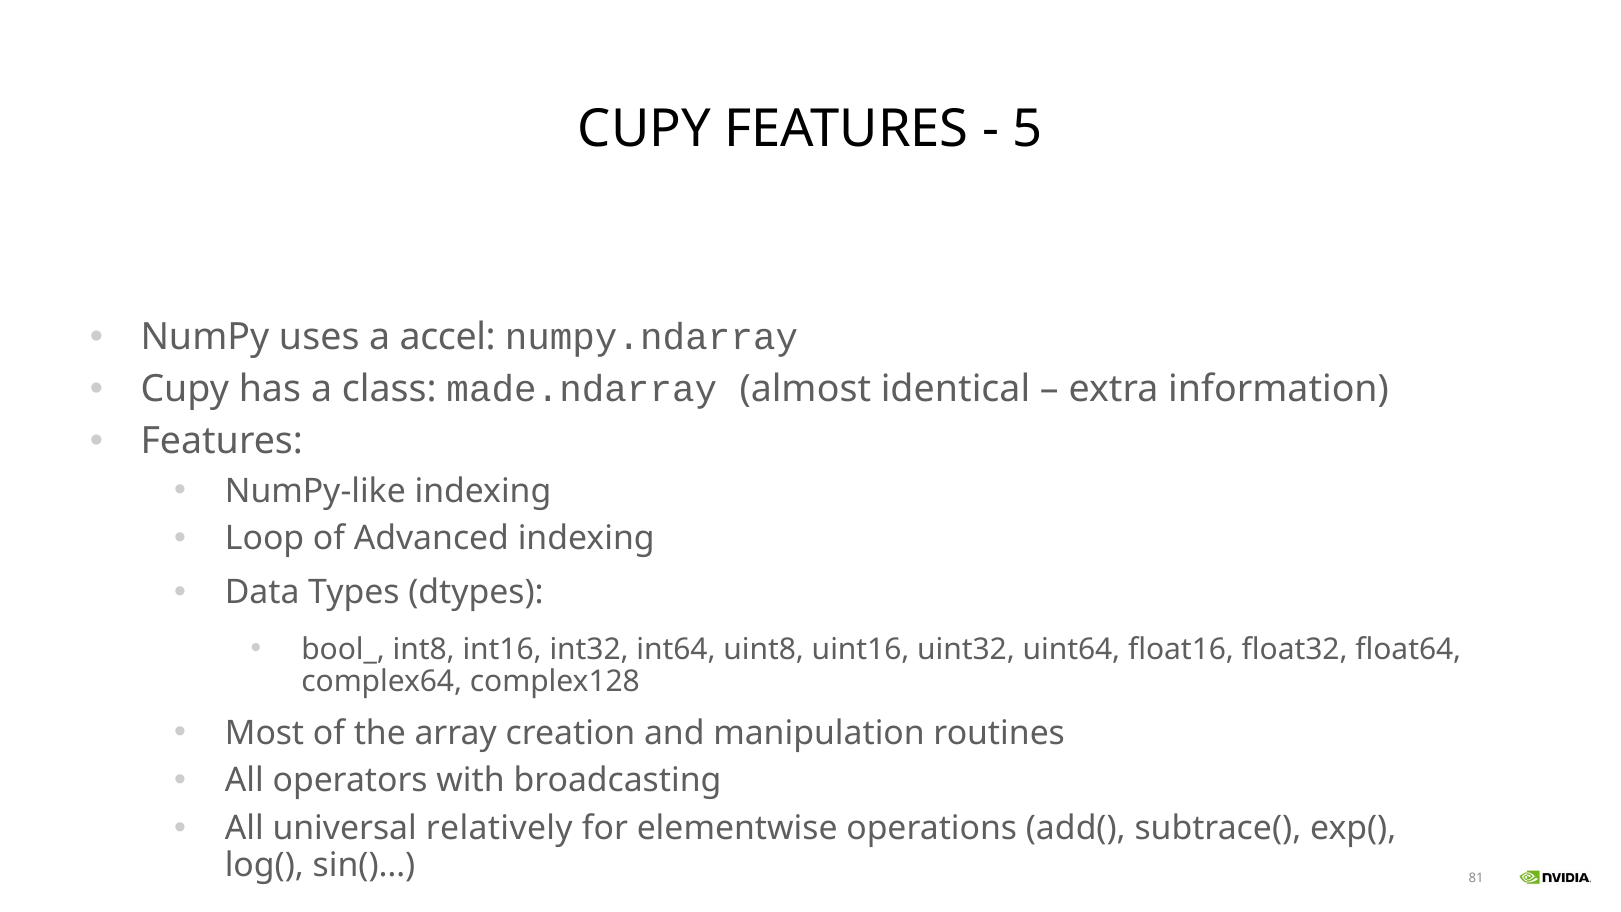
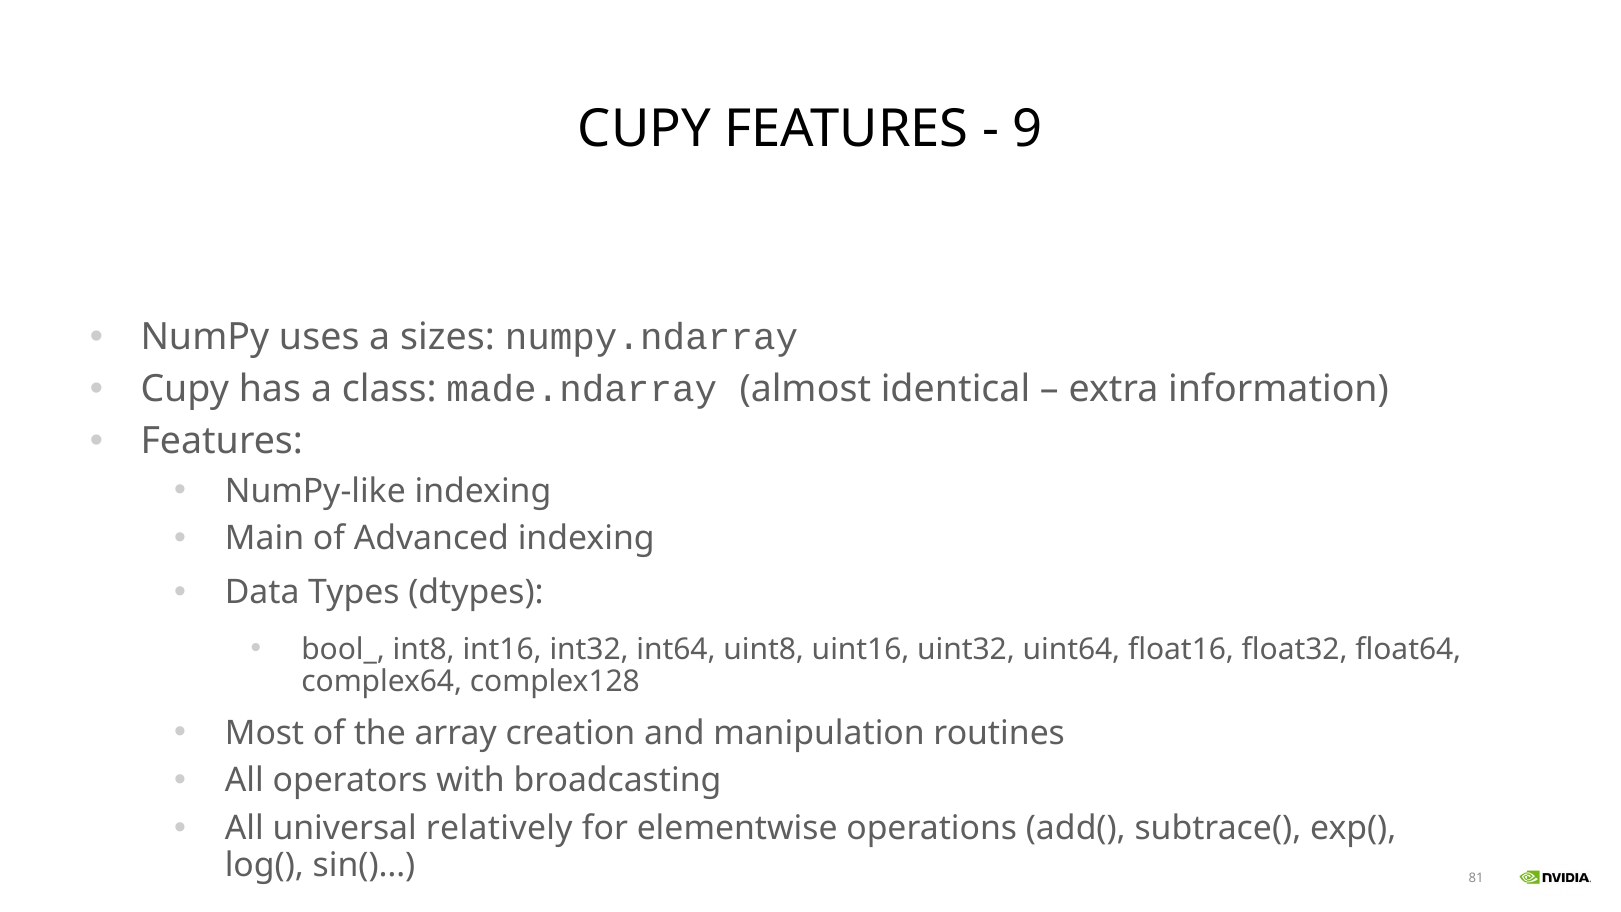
5: 5 -> 9 (1028, 129)
accel: accel -> sizes (447, 337)
Loop: Loop -> Main (265, 539)
